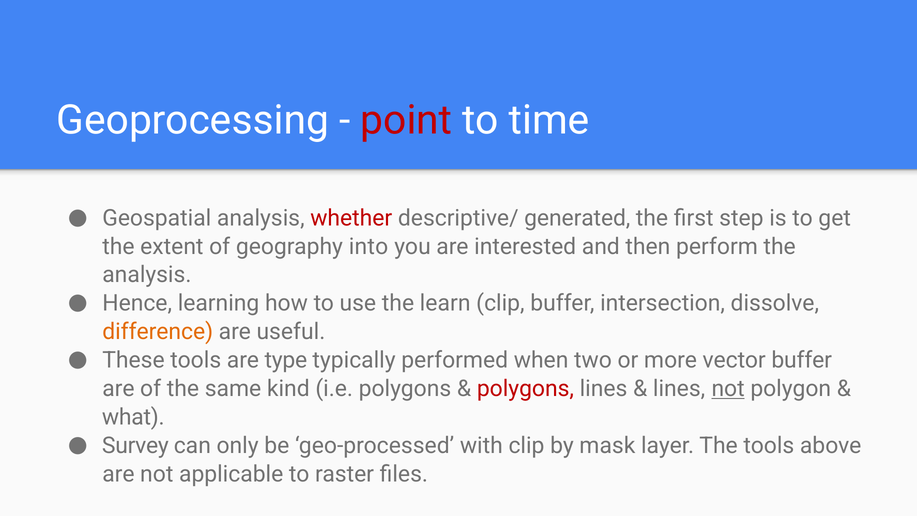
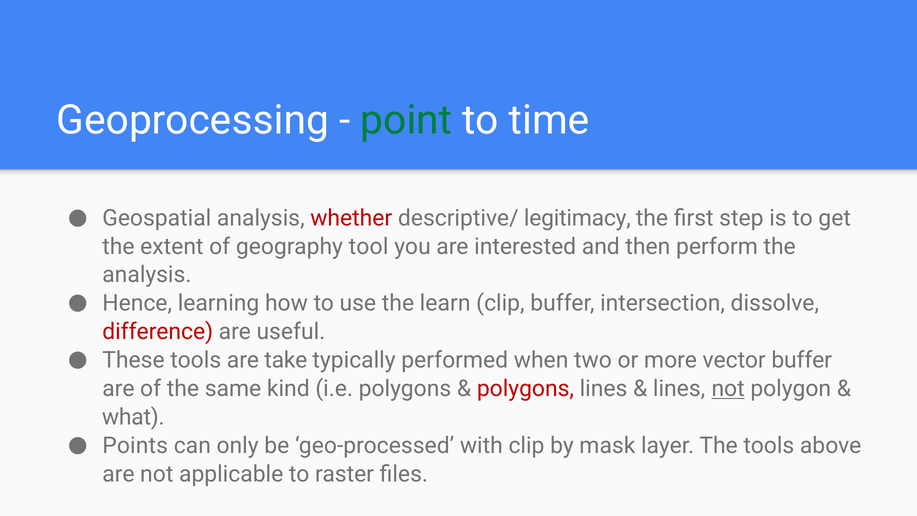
point colour: red -> green (406, 120)
generated: generated -> legitimacy (577, 218)
into: into -> tool (369, 246)
difference colour: orange -> red (158, 332)
type: type -> take (286, 360)
Survey: Survey -> Points (135, 446)
